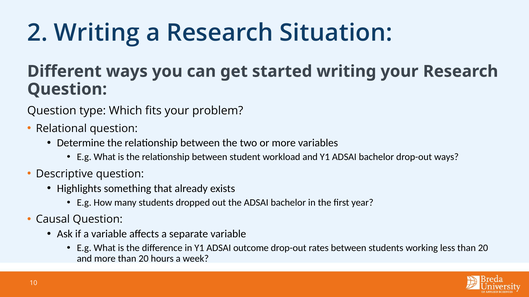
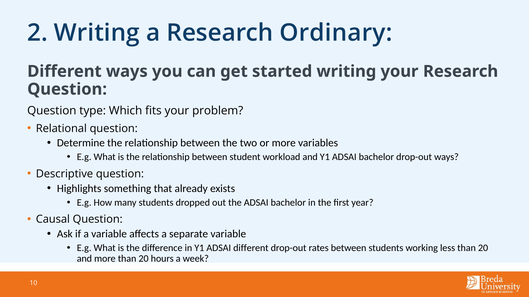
Situation: Situation -> Ordinary (336, 33)
ADSAI outcome: outcome -> different (251, 248)
